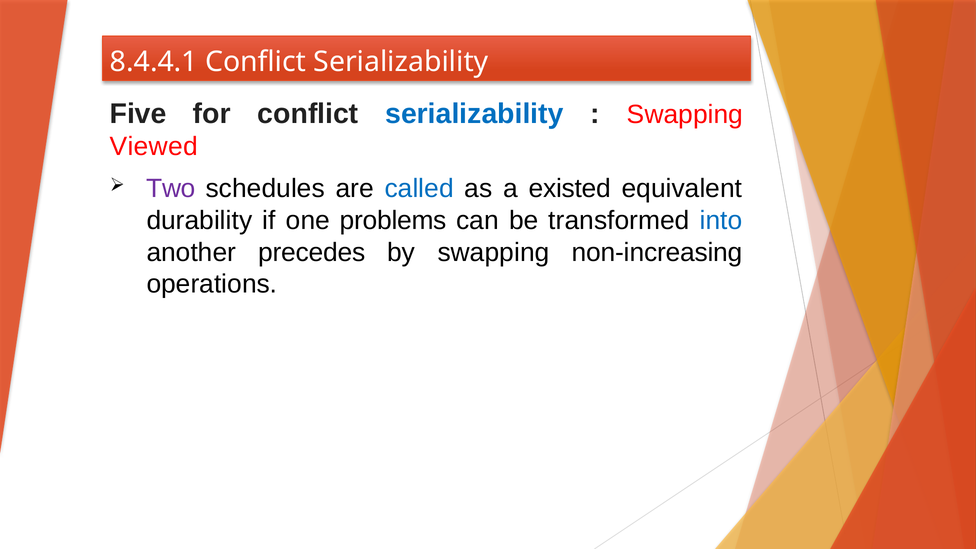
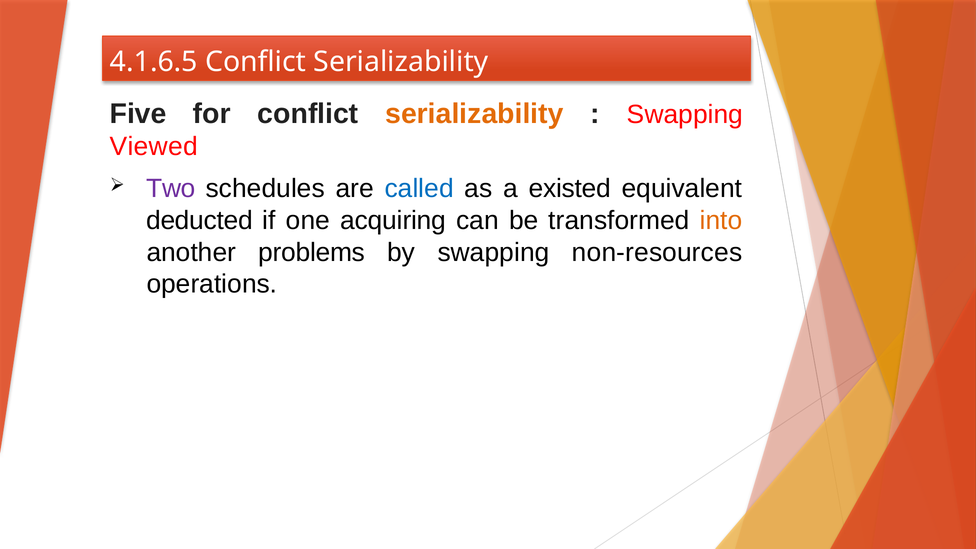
8.4.4.1: 8.4.4.1 -> 4.1.6.5 (154, 62)
serializability colour: blue -> orange (474, 114)
durability: durability -> deducted (199, 221)
problems: problems -> acquiring (393, 221)
into colour: blue -> orange (721, 221)
precedes: precedes -> problems (312, 252)
non-increasing: non-increasing -> non-resources (657, 252)
